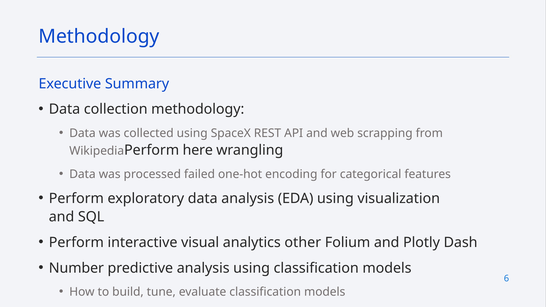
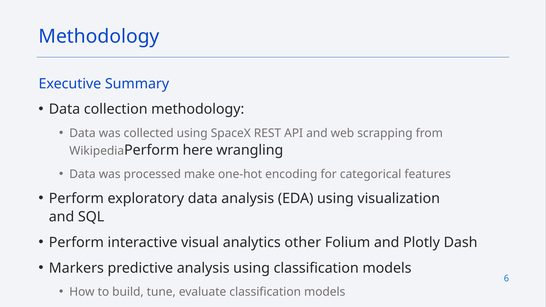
failed: failed -> make (199, 174)
Number: Number -> Markers (76, 268)
